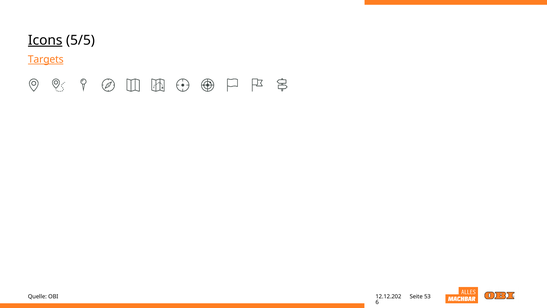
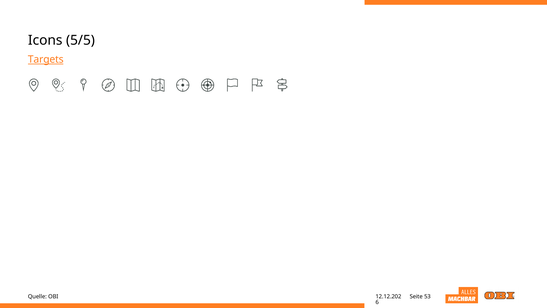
Icons underline: present -> none (45, 40)
